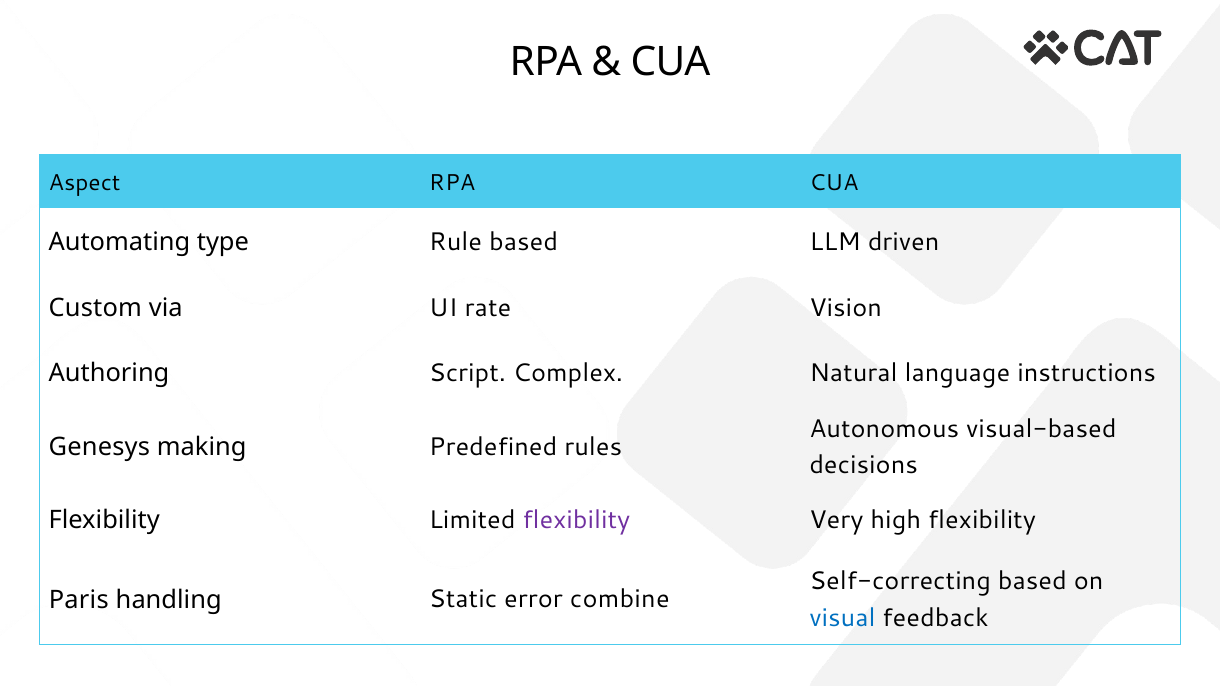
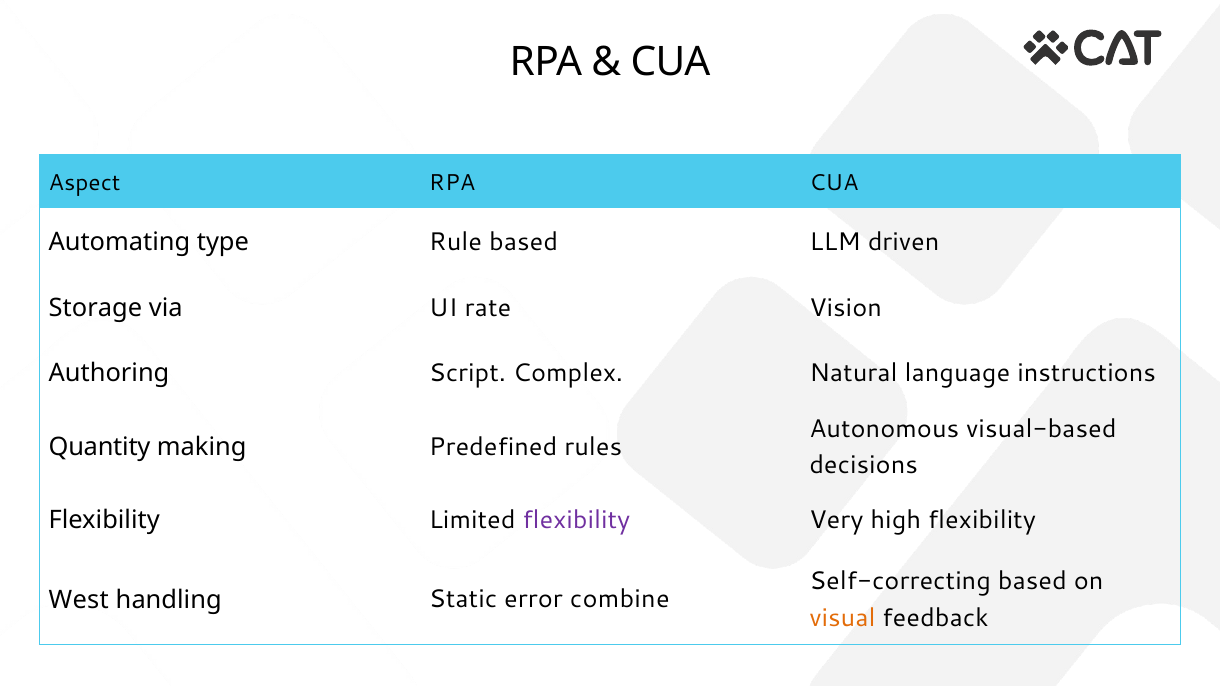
Custom: Custom -> Storage (95, 308)
Genesys: Genesys -> Quantity (100, 447)
Paris: Paris -> West (79, 600)
visual colour: blue -> orange (842, 618)
